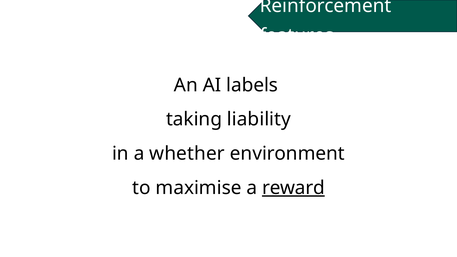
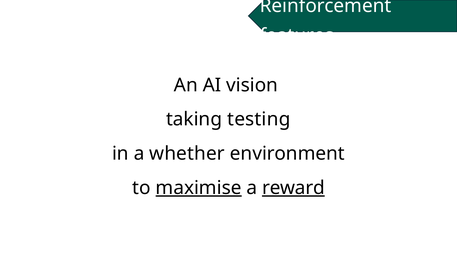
labels: labels -> vision (252, 85)
liability: liability -> testing (259, 119)
maximise underline: none -> present (199, 188)
